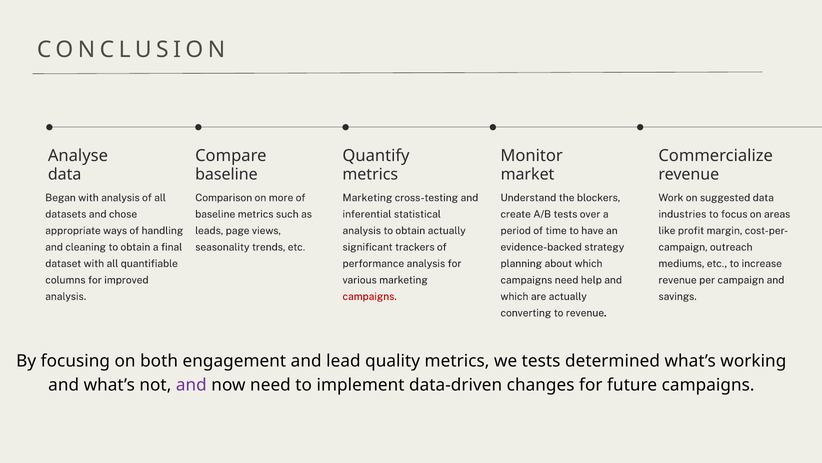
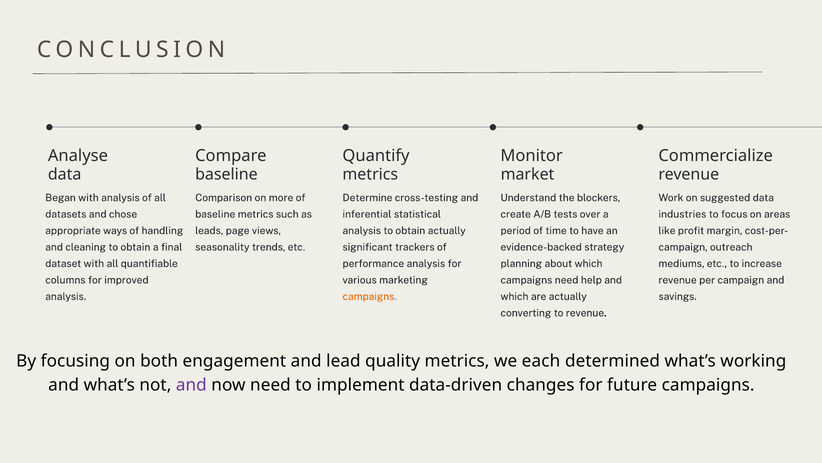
Marketing: Marketing -> Determine (367, 197)
campaigns colour: red -> orange (370, 296)
we tests: tests -> each (541, 361)
